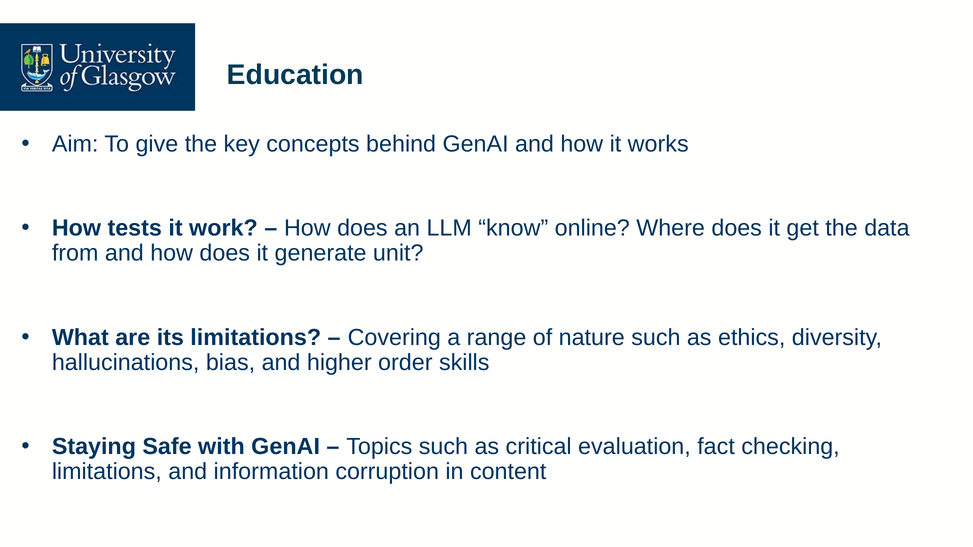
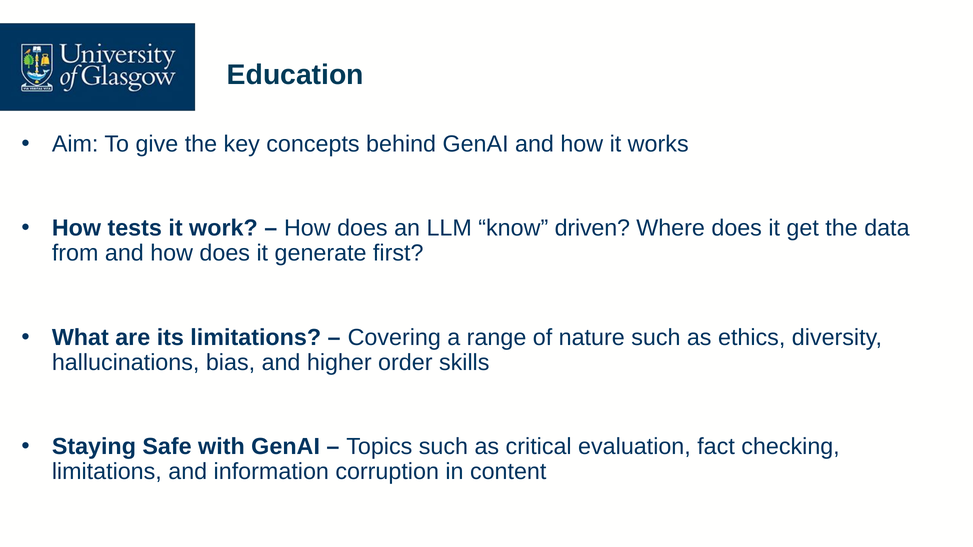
online: online -> driven (592, 228)
unit: unit -> first (398, 253)
